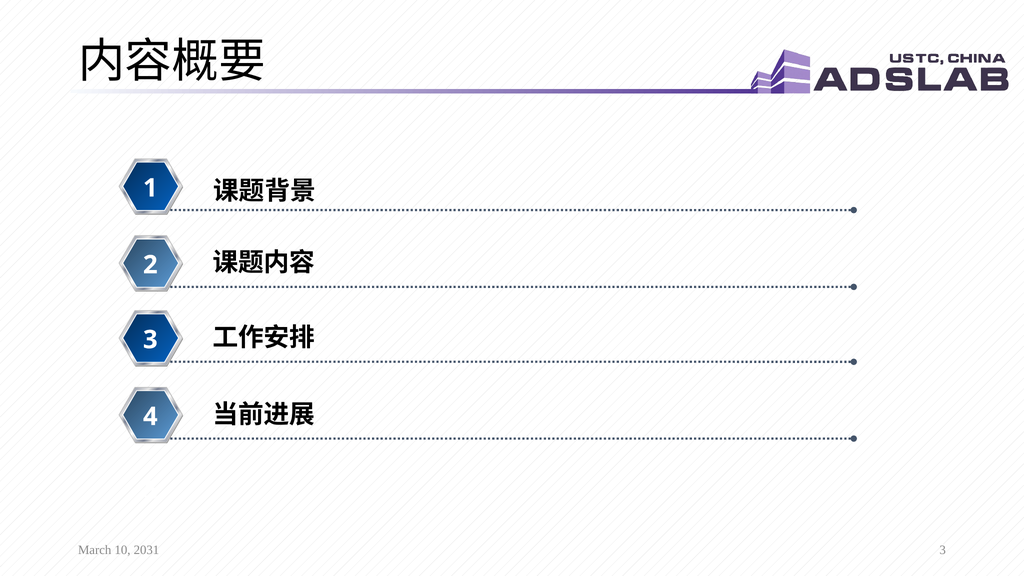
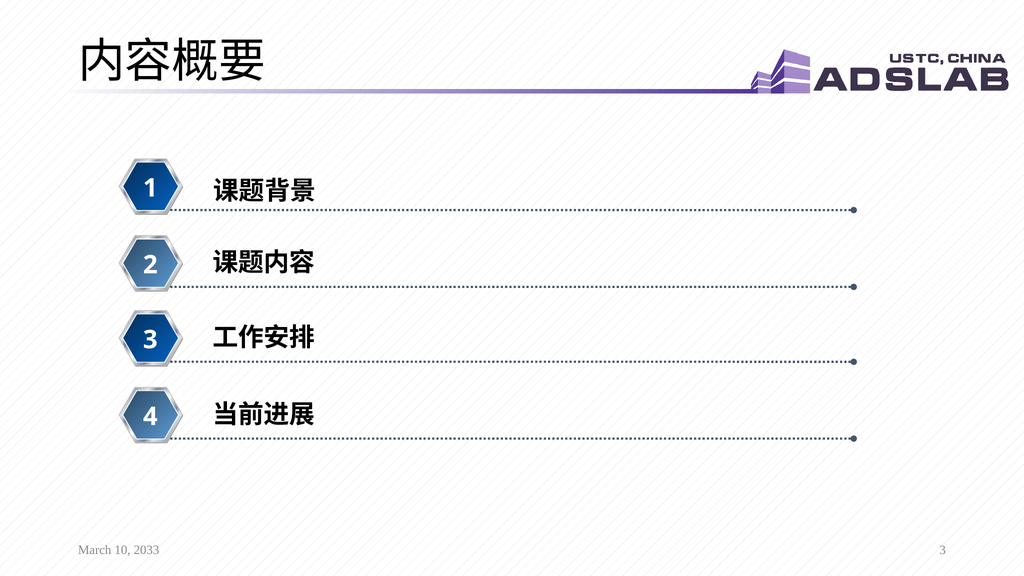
2031: 2031 -> 2033 (146, 550)
